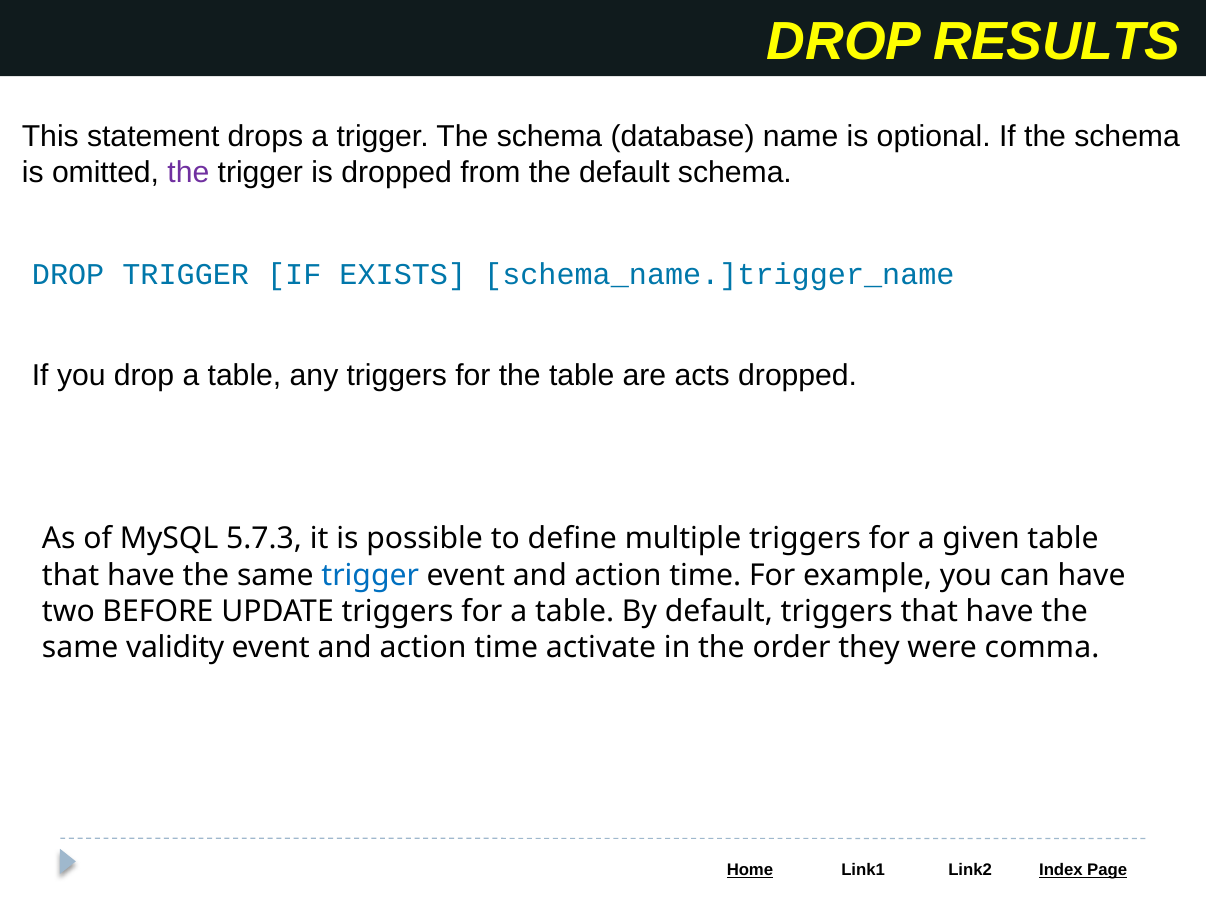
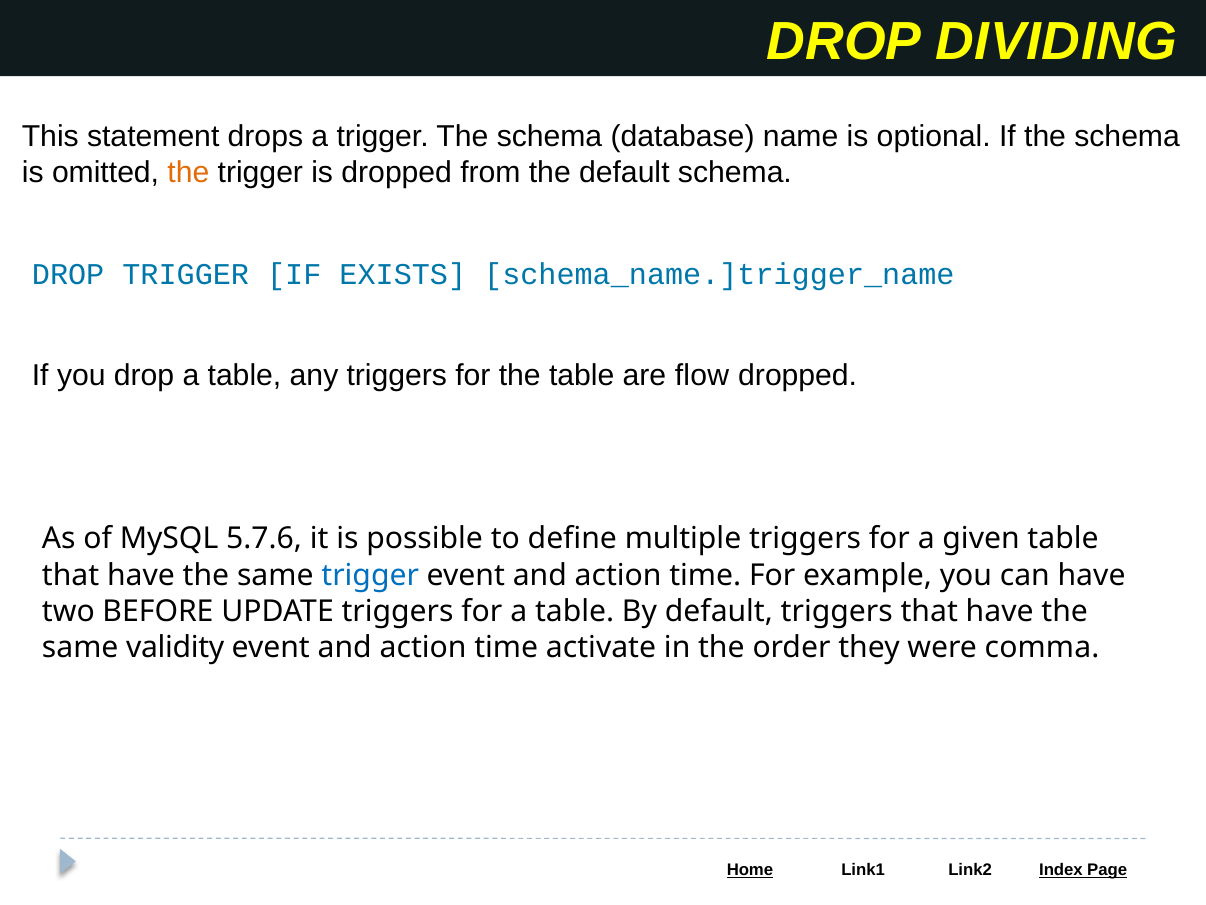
RESULTS: RESULTS -> DIVIDING (1056, 42)
the colour: purple -> orange (188, 173)
acts: acts -> flow (702, 375)
5.7.3: 5.7.3 -> 5.7.6 (264, 539)
